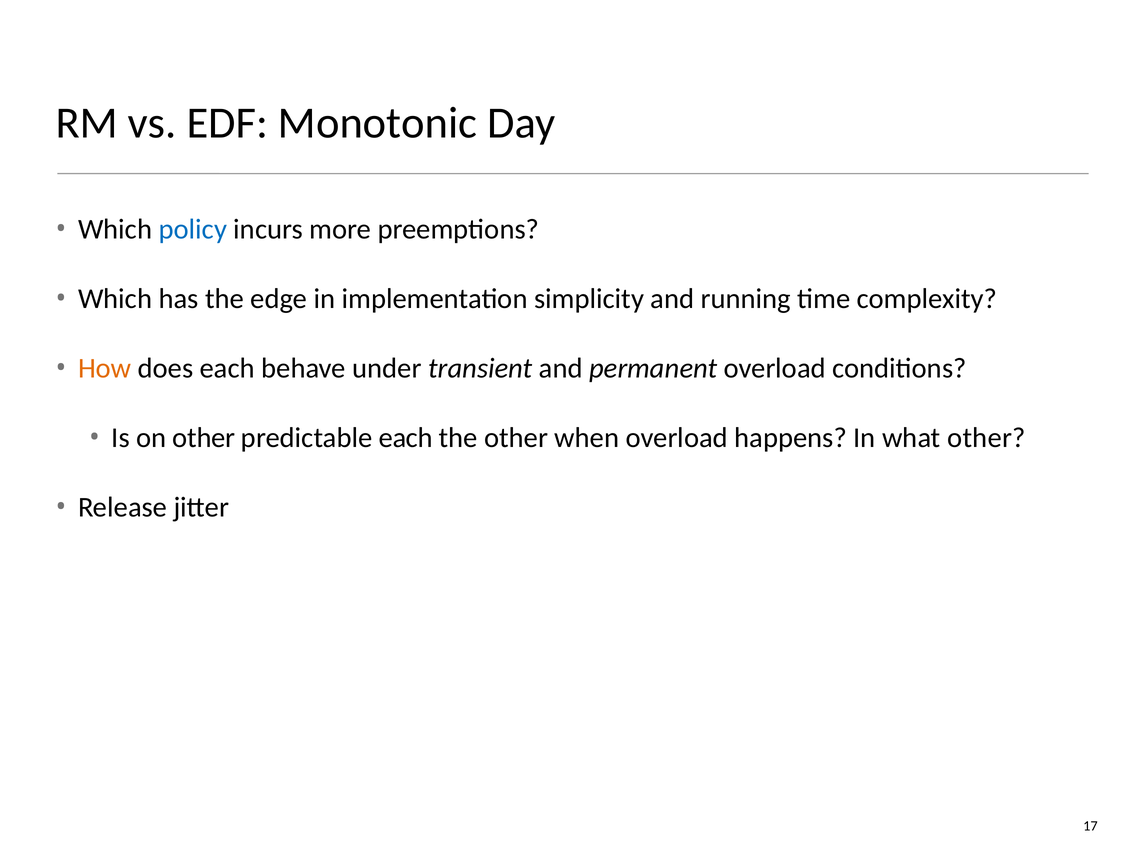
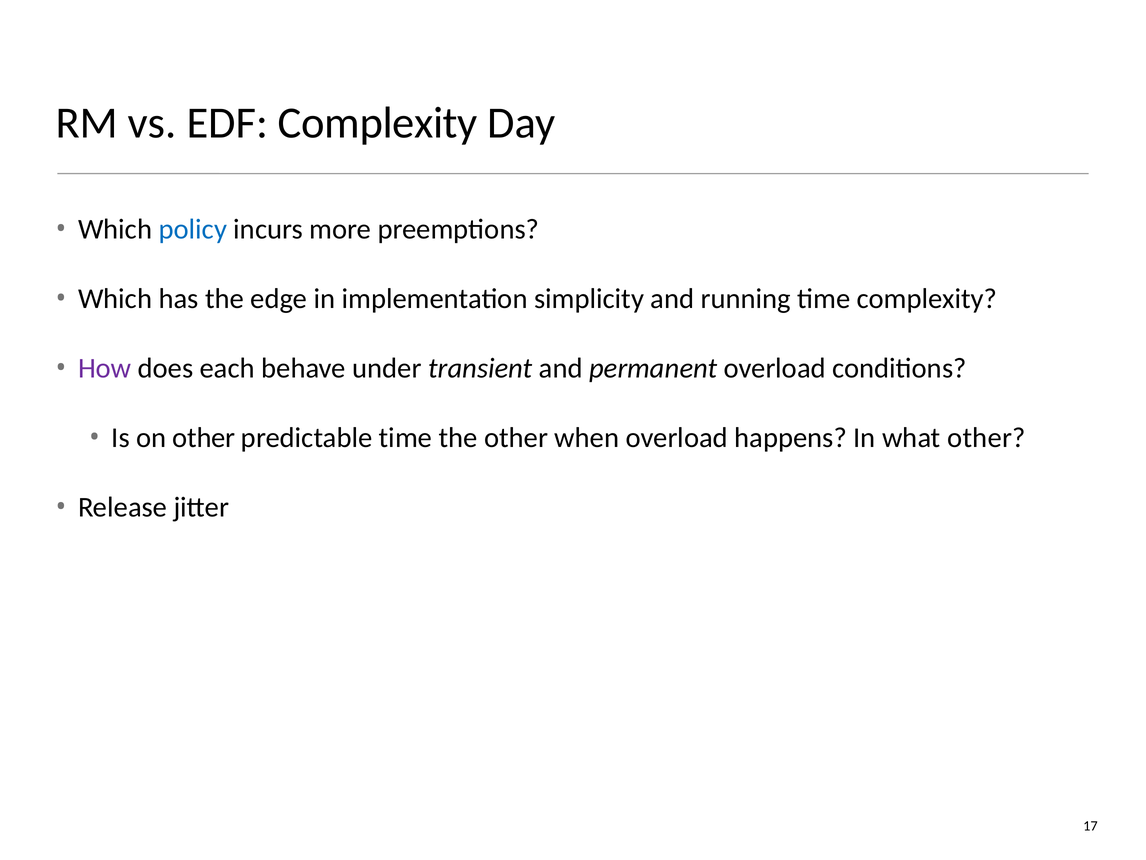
EDF Monotonic: Monotonic -> Complexity (378, 123)
How colour: orange -> purple (105, 368)
predictable each: each -> time (406, 437)
